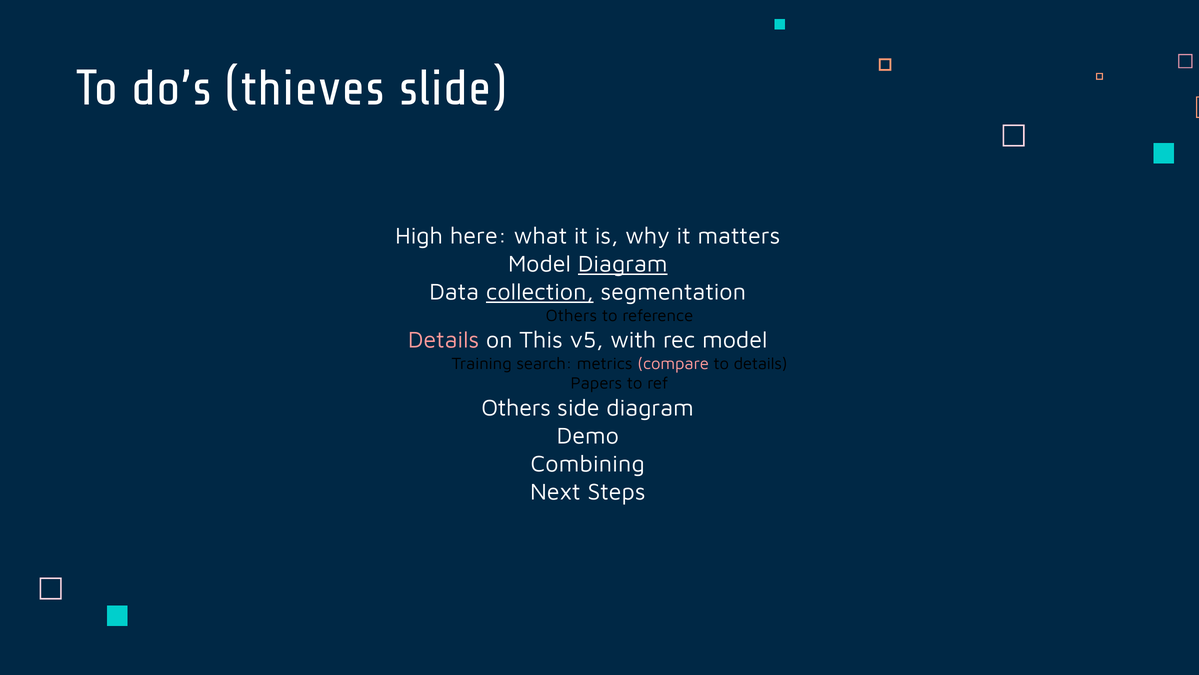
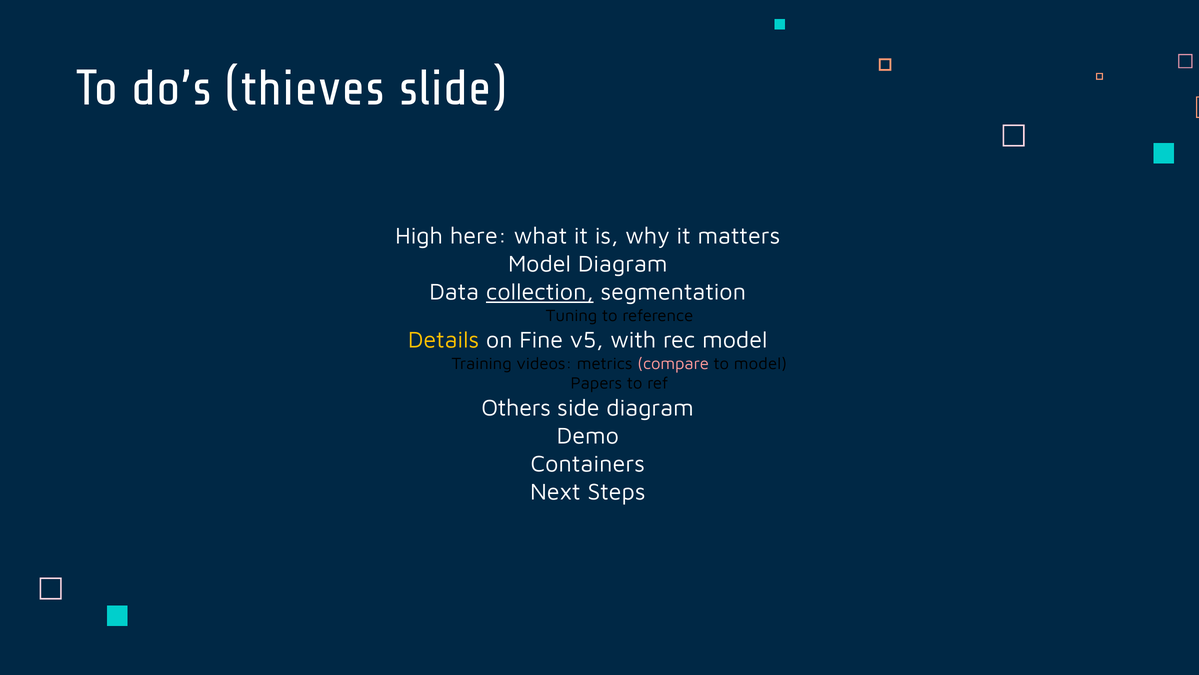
Diagram underline: present -> none (623, 264)
Others: Others -> Tuning (572, 315)
Details colour: pink -> yellow (444, 340)
This: This -> Fine (541, 340)
search: search -> videos (544, 363)
to details: details -> model (760, 363)
Combining: Combining -> Containers (588, 464)
